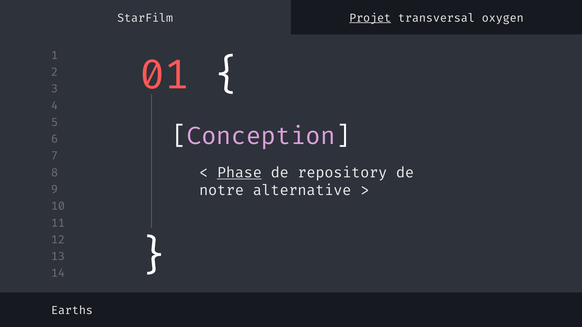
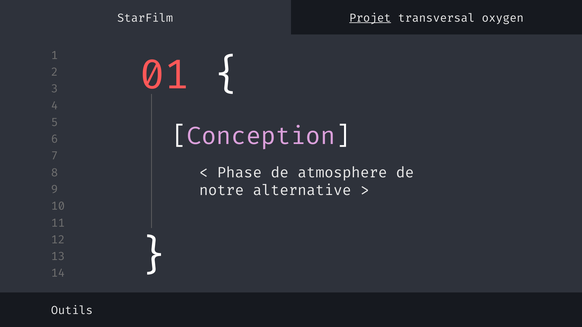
Phase underline: present -> none (239, 173)
repository: repository -> atmosphere (342, 173)
Earths: Earths -> Outils (72, 311)
